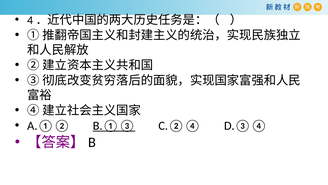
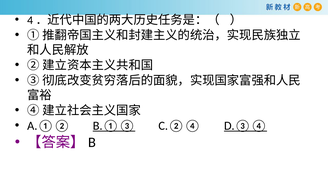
D.③④ underline: none -> present (246, 125)
